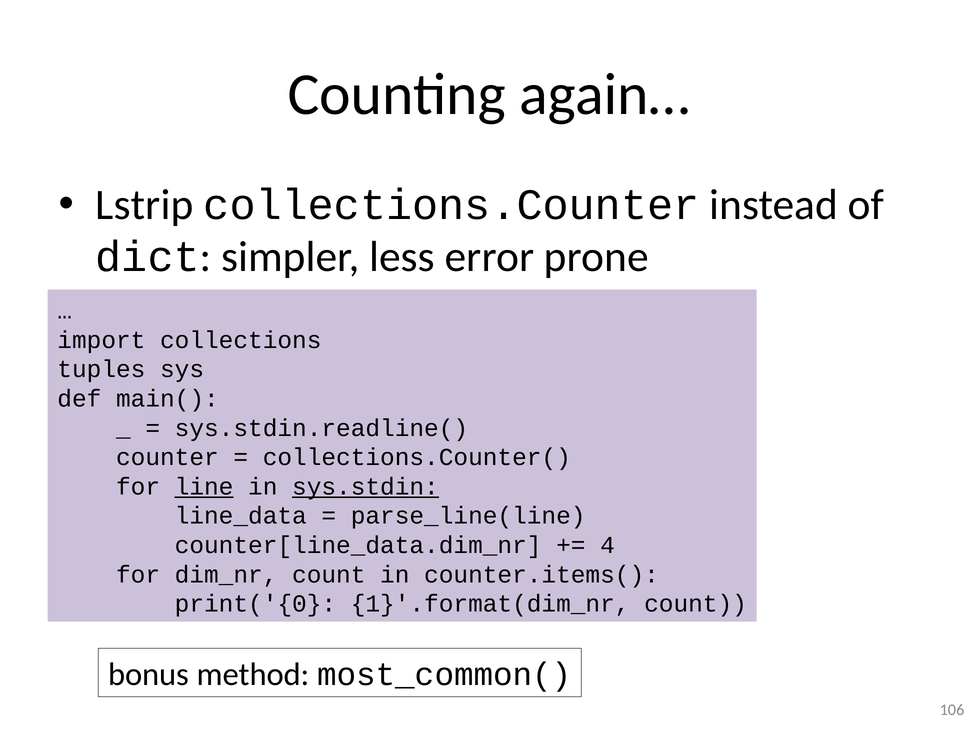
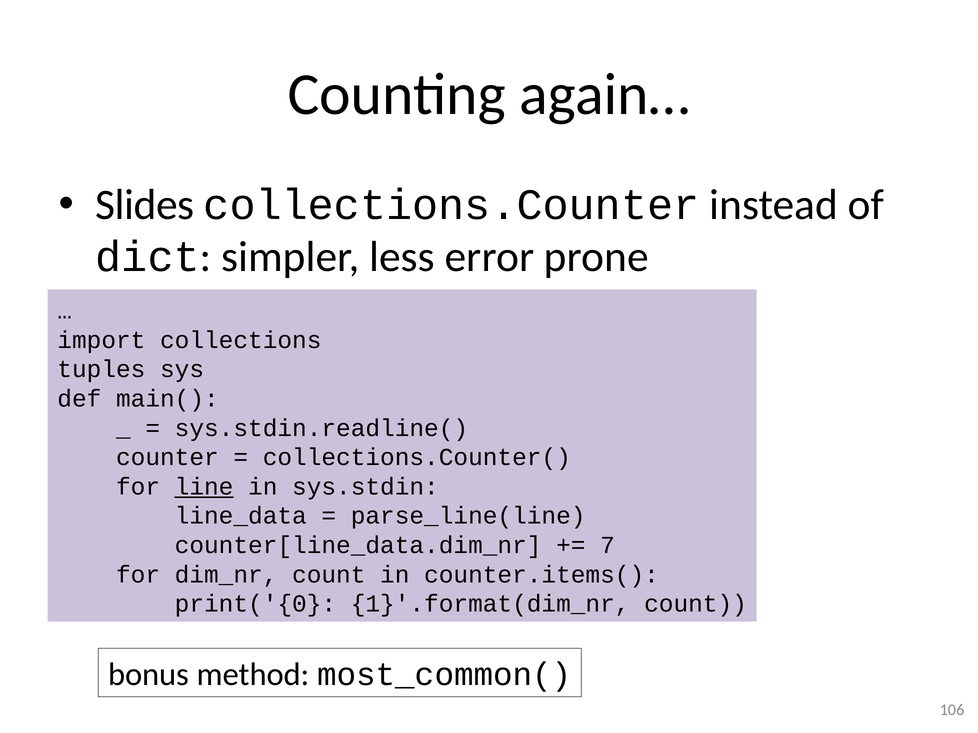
Lstrip: Lstrip -> Slides (145, 205)
sys.stdin underline: present -> none (365, 487)
4: 4 -> 7 (607, 546)
